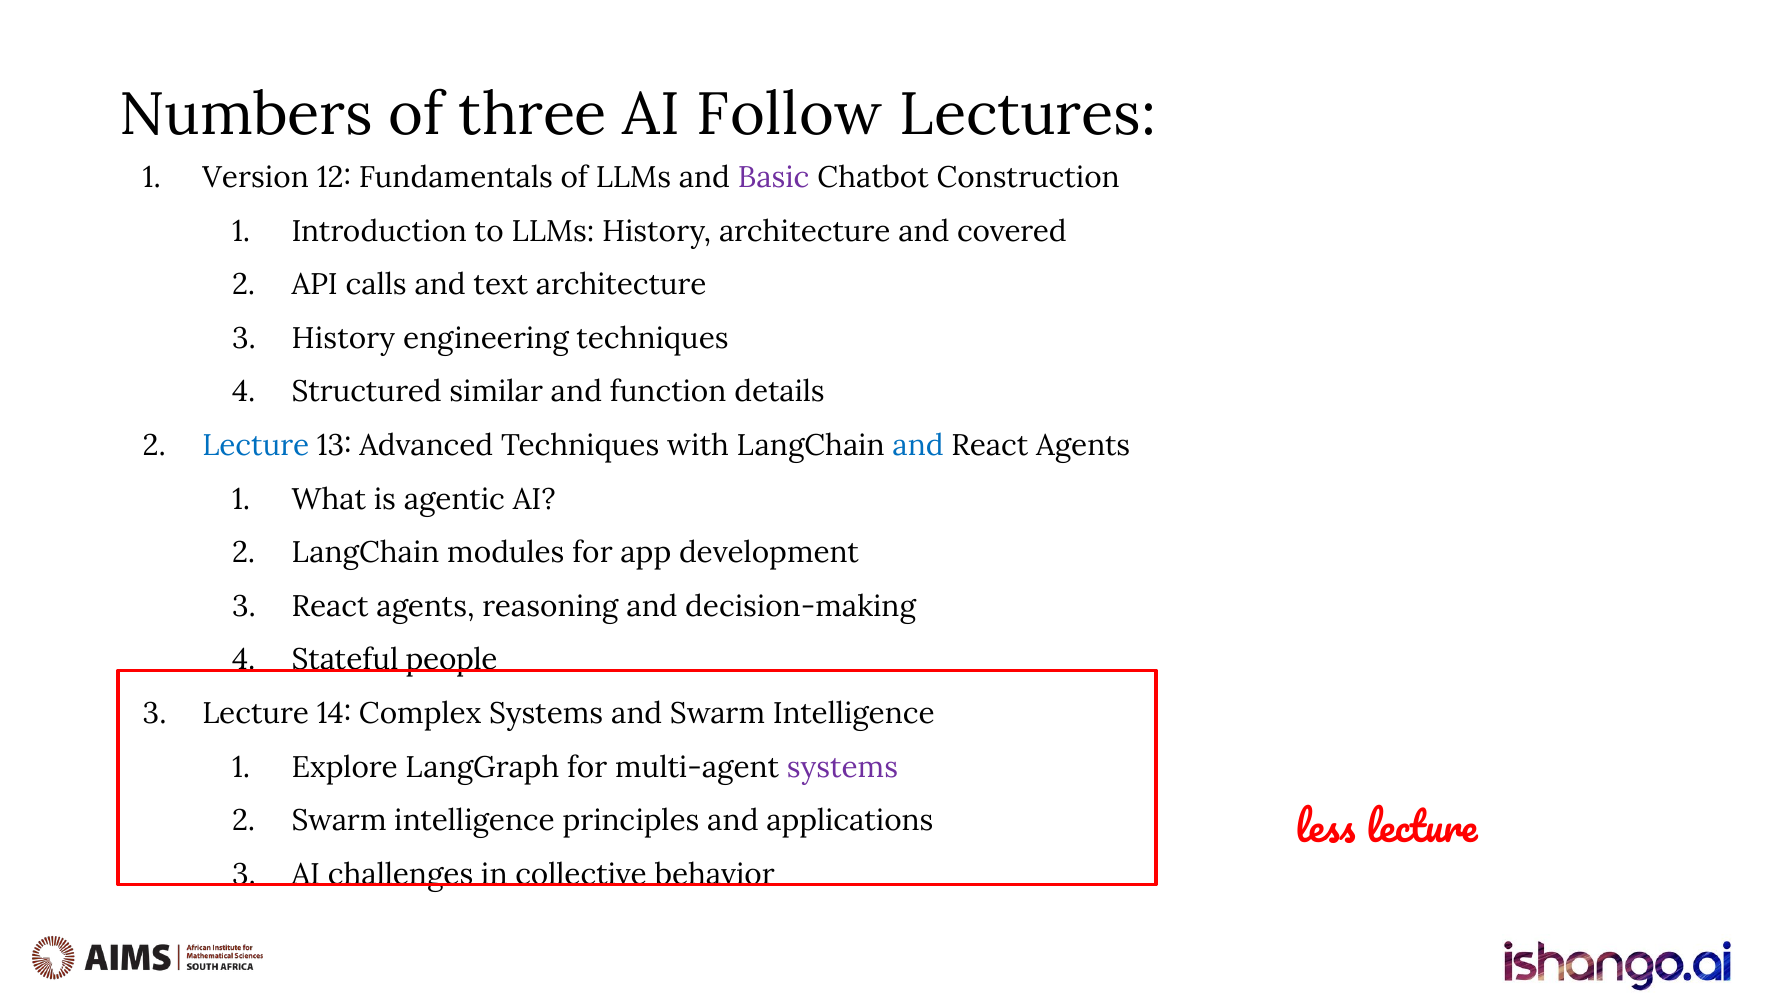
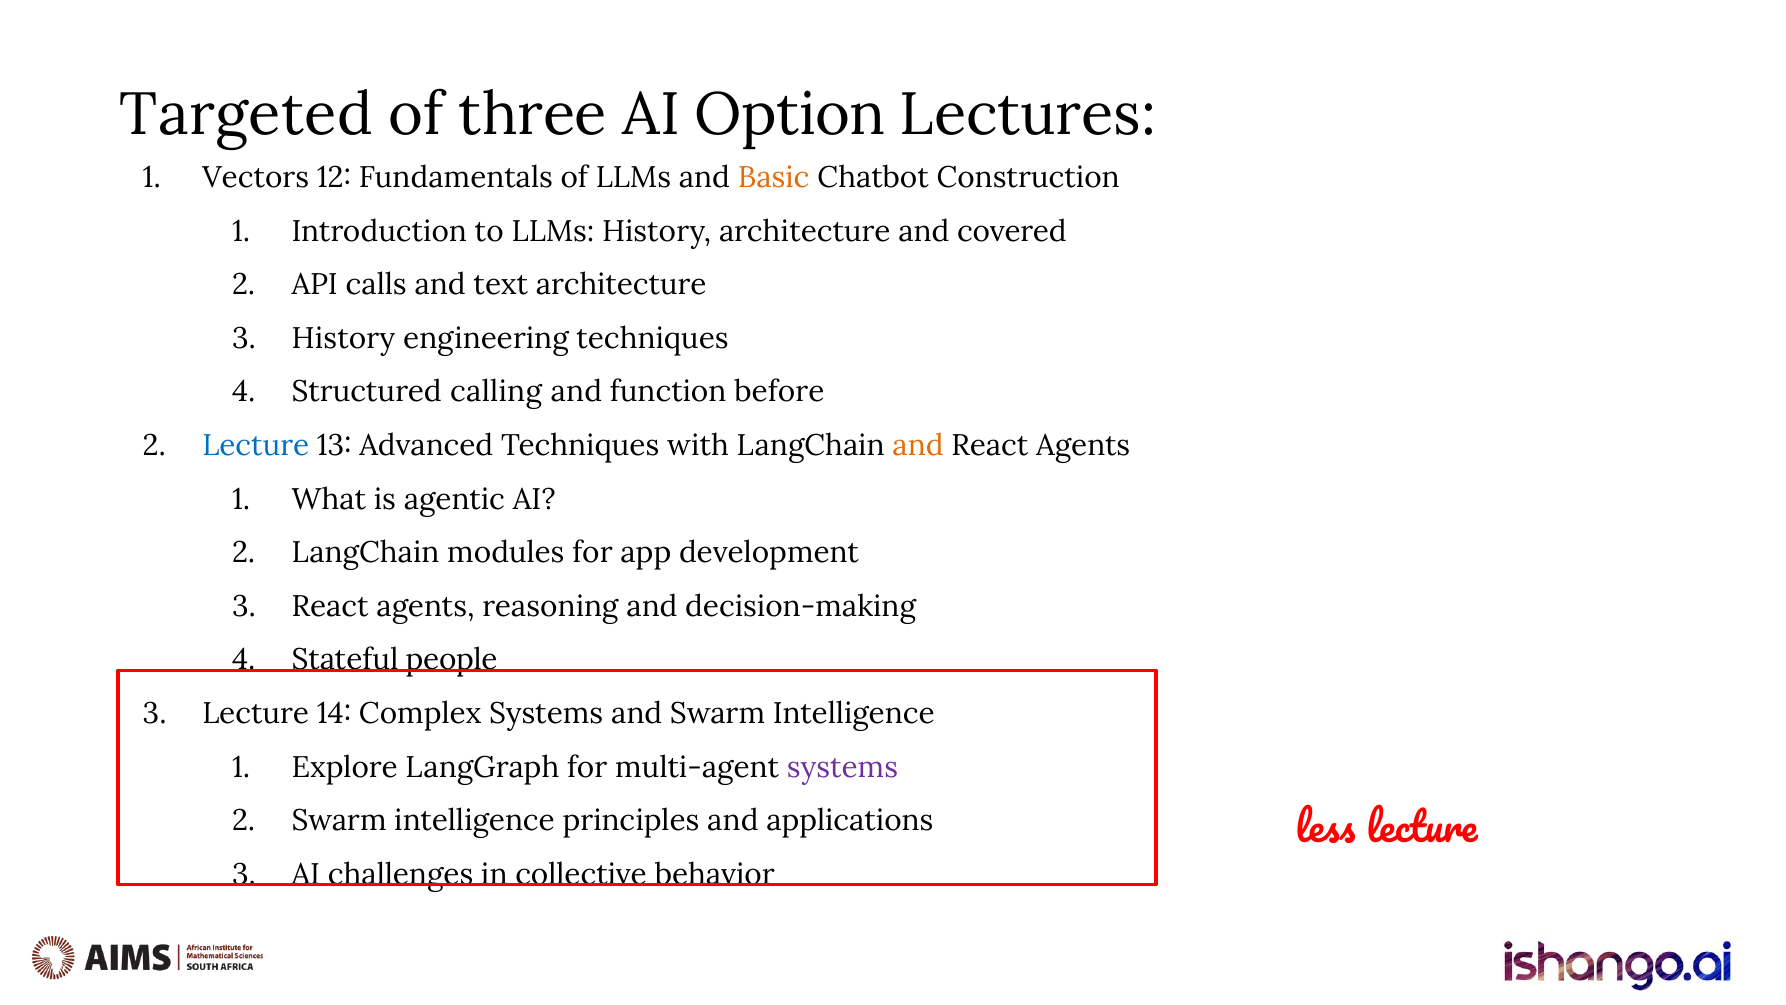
Numbers: Numbers -> Targeted (246, 115)
Follow: Follow -> Option (790, 115)
Version: Version -> Vectors (256, 178)
Basic colour: purple -> orange (774, 178)
similar: similar -> calling (496, 392)
details: details -> before (779, 392)
and colour: blue -> orange (918, 445)
